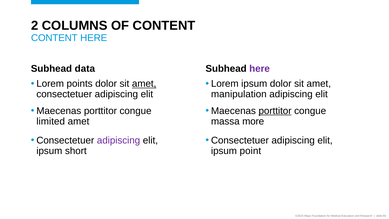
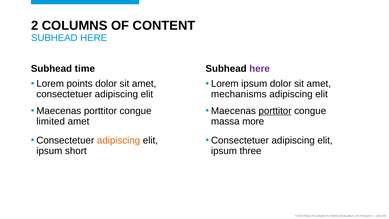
CONTENT: CONTENT -> SUBHEAD (54, 38)
data: data -> time (85, 69)
amet underline: present -> none (144, 84)
manipulation: manipulation -> mechanisms (239, 94)
adipiscing colour: purple -> orange (119, 140)
point: point -> three (251, 151)
